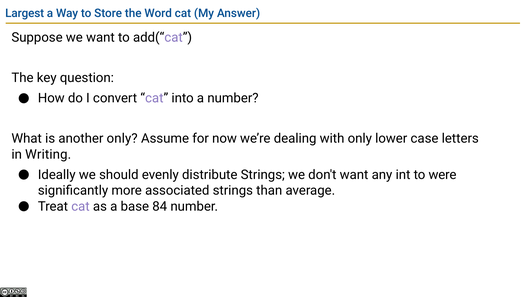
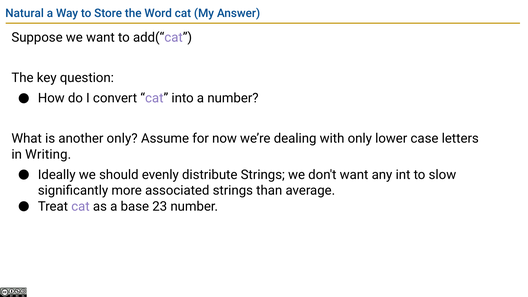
Largest: Largest -> Natural (25, 13)
were: were -> slow (442, 175)
84: 84 -> 23 (160, 206)
